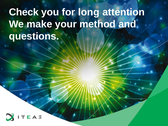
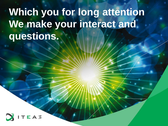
Check: Check -> Which (24, 12)
method: method -> interact (98, 24)
